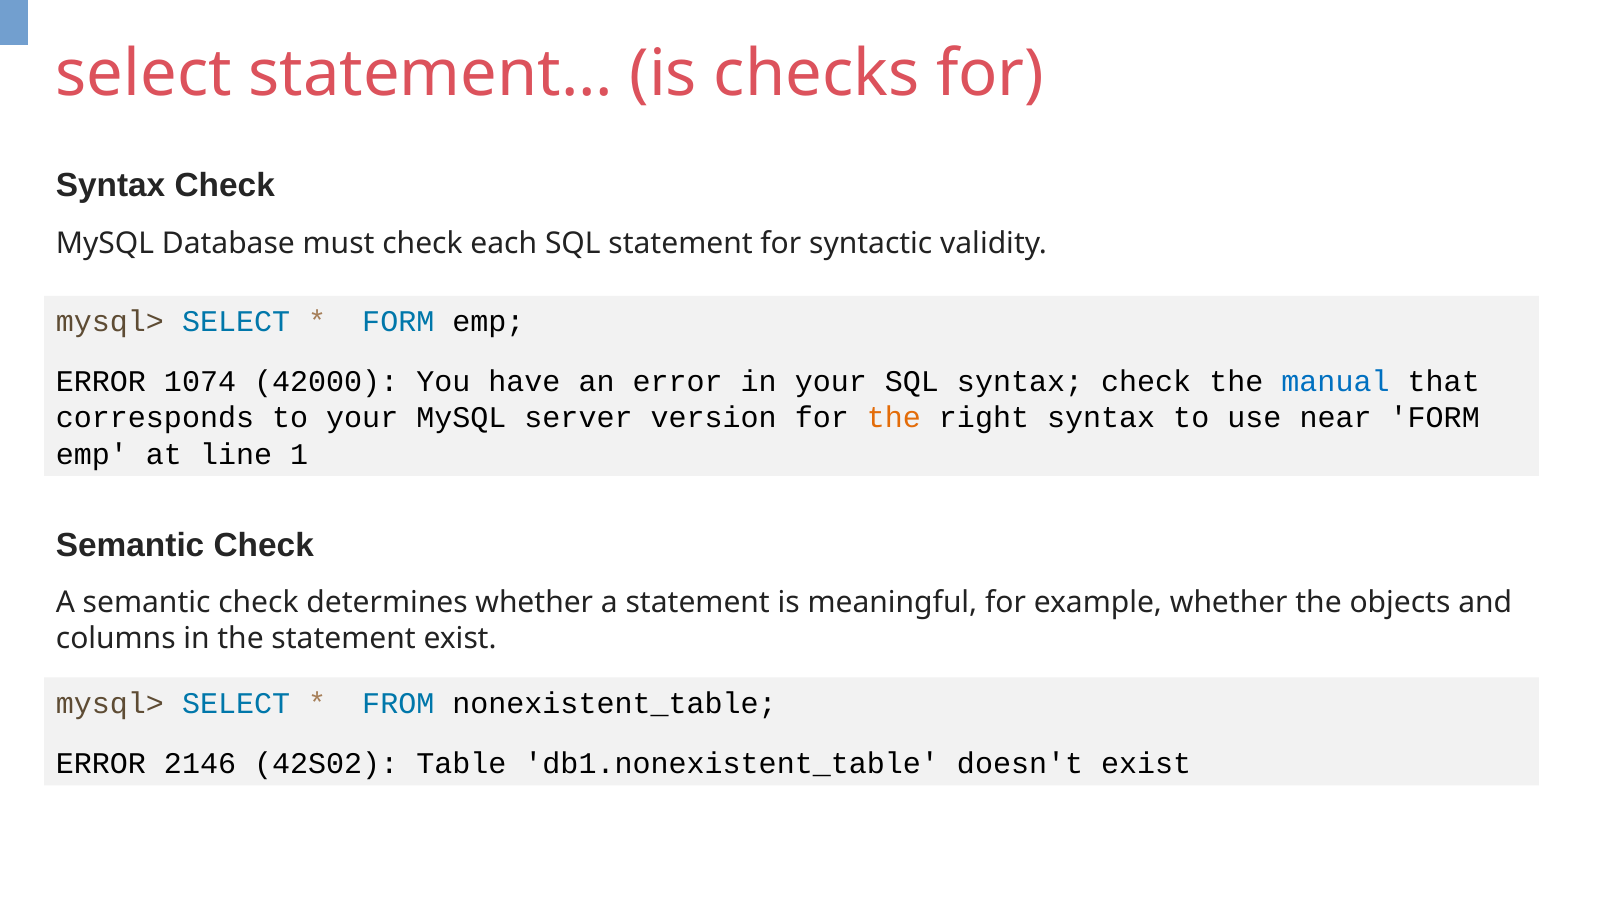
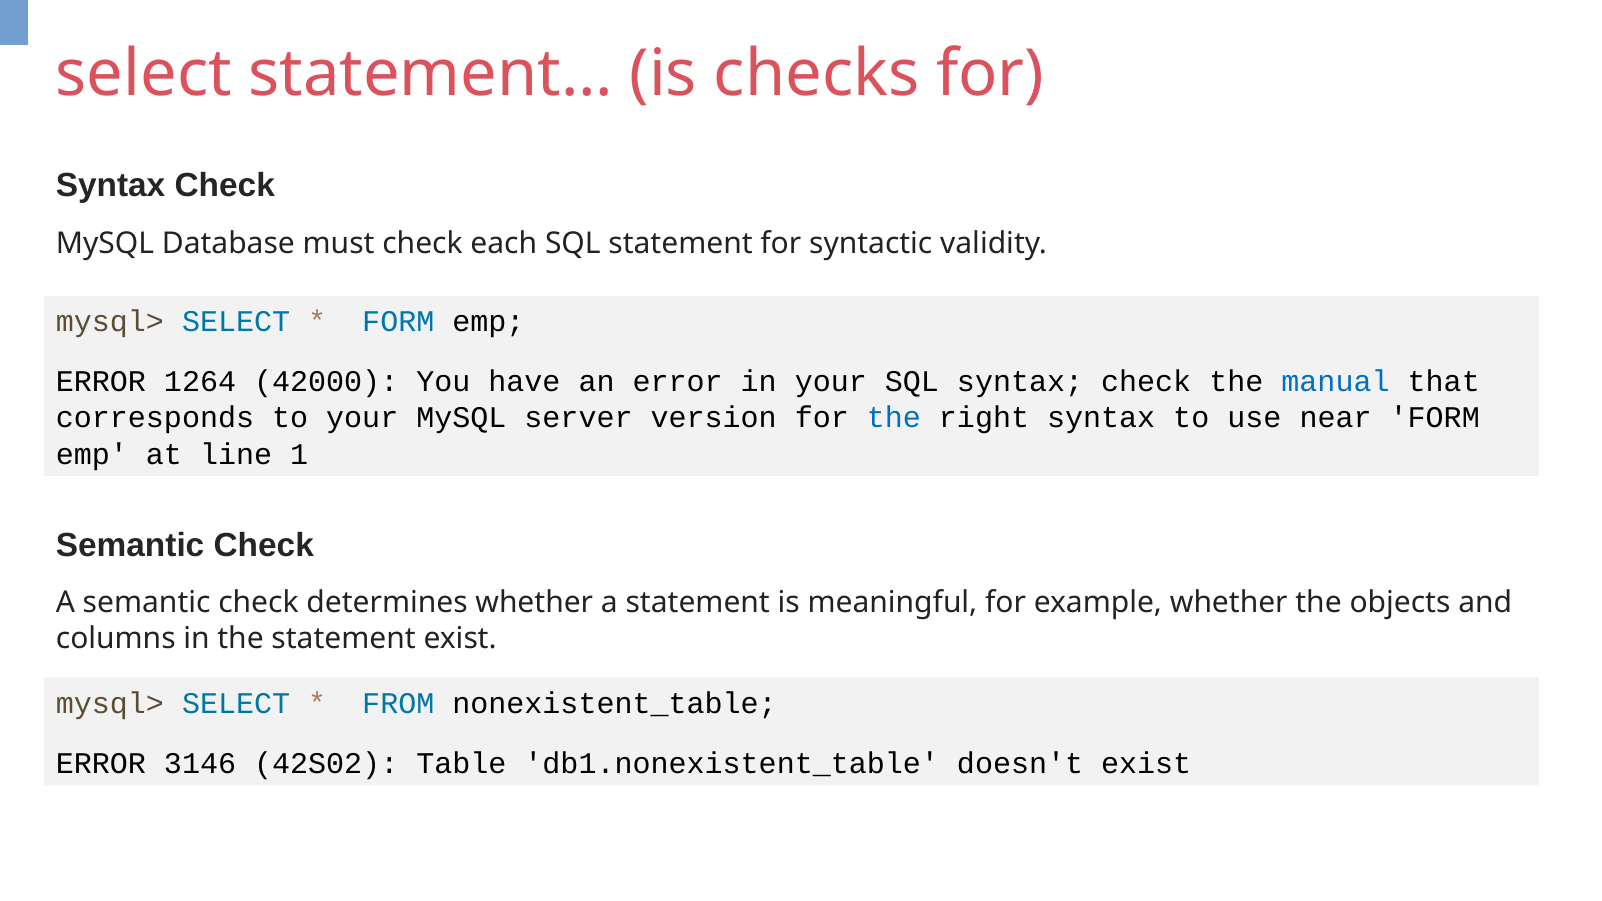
1074: 1074 -> 1264 (200, 382)
the colour: orange -> blue (894, 418)
2146: 2146 -> 3146 (200, 764)
